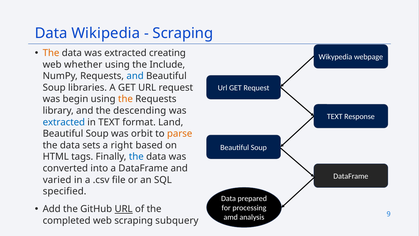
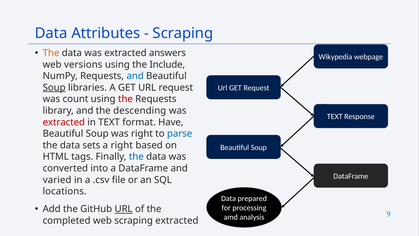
Wikipedia: Wikipedia -> Attributes (106, 33)
creating: creating -> answers (167, 53)
whether: whether -> versions (83, 64)
Soup underline: none -> present (54, 88)
begin: begin -> count (75, 99)
the colour: orange -> red (125, 99)
extracted colour: blue -> red (64, 122)
Land: Land -> Have (171, 122)
was orbit: orbit -> right (142, 134)
parse colour: orange -> blue (180, 134)
specified: specified -> locations (65, 191)
scraping subquery: subquery -> extracted (177, 220)
